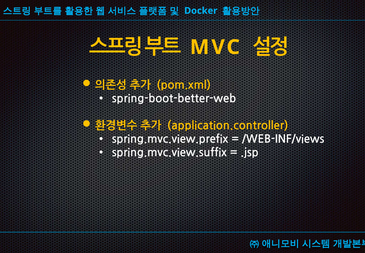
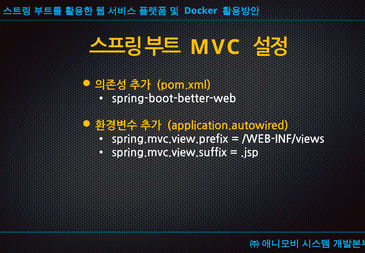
application.controller: application.controller -> application.autowired (228, 126)
